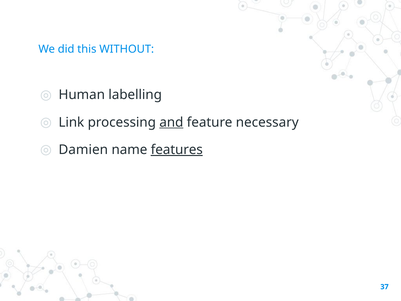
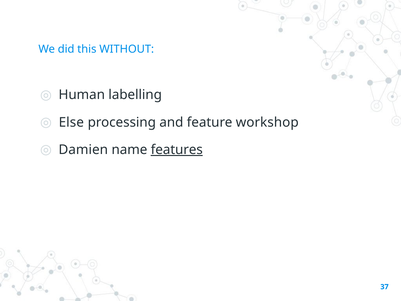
Link: Link -> Else (71, 122)
and underline: present -> none (171, 122)
necessary: necessary -> workshop (267, 122)
